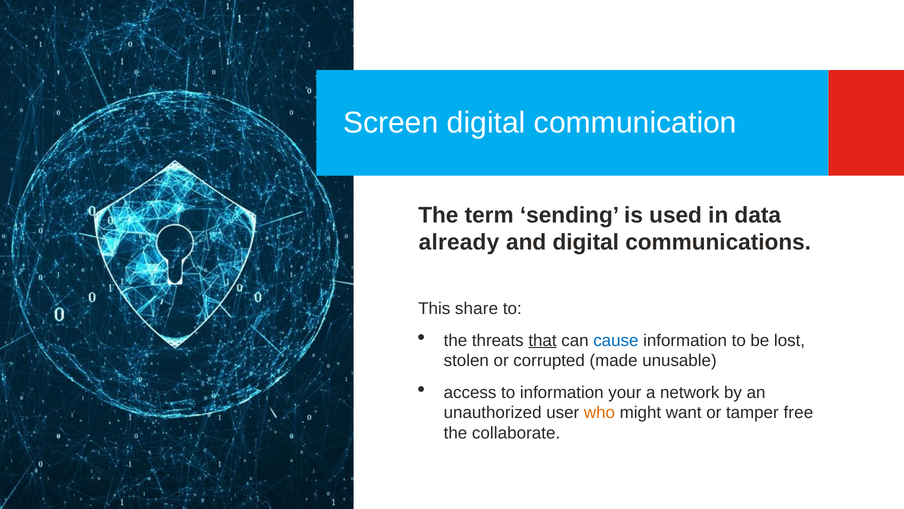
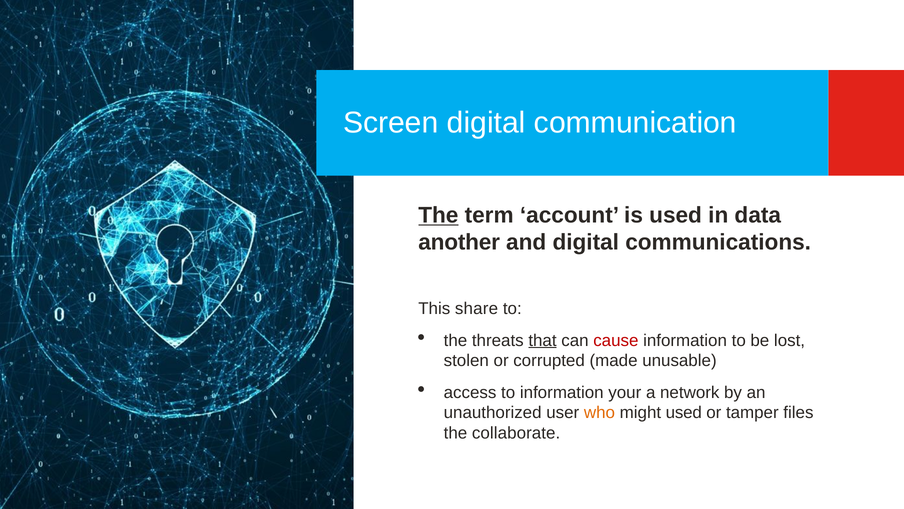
The underline: none -> present (438, 215)
sending: sending -> account (570, 215)
already: already -> another (459, 242)
cause colour: blue -> red (616, 340)
might want: want -> used (684, 412)
free: free -> files (798, 412)
